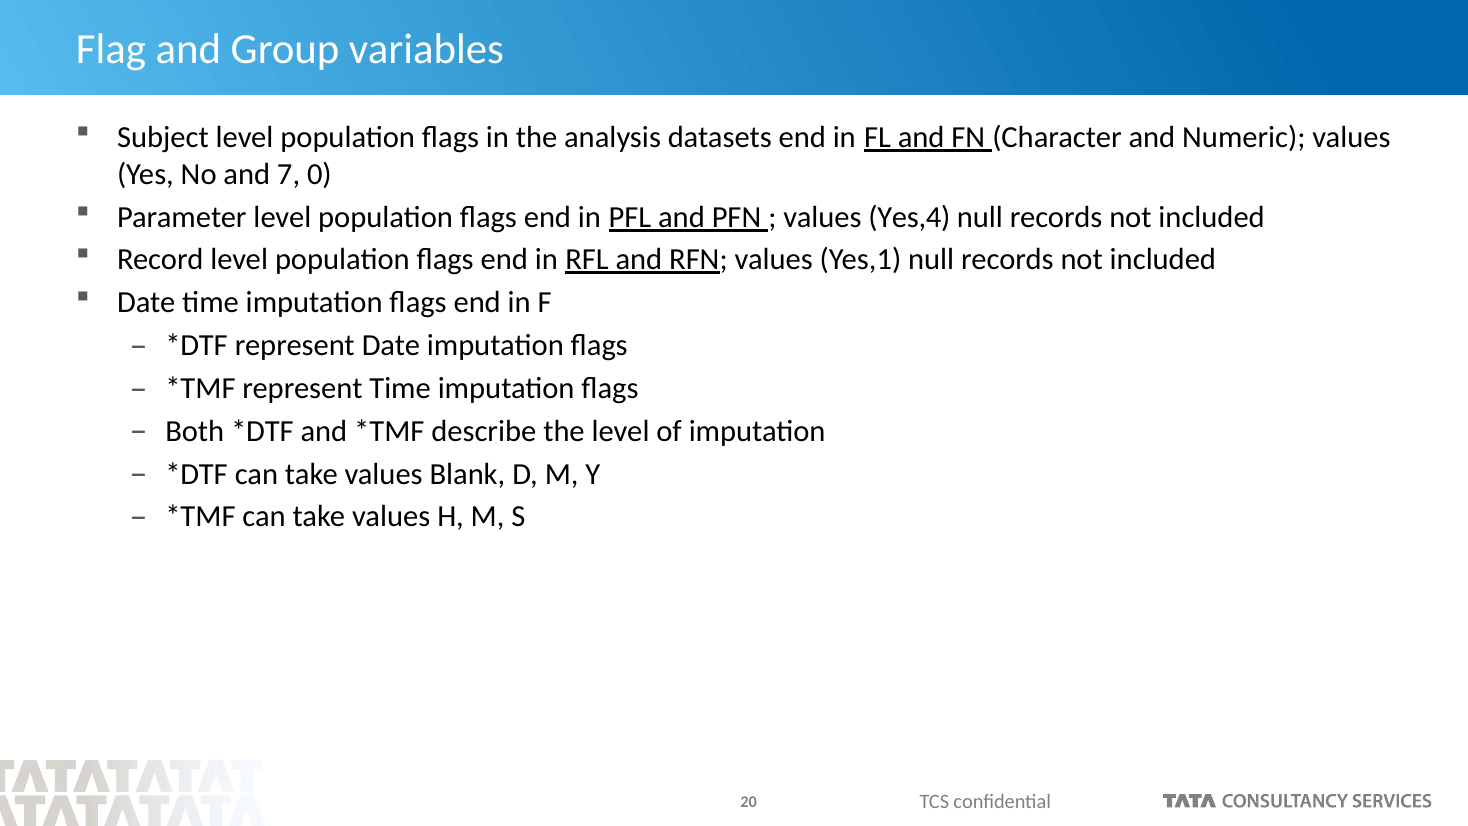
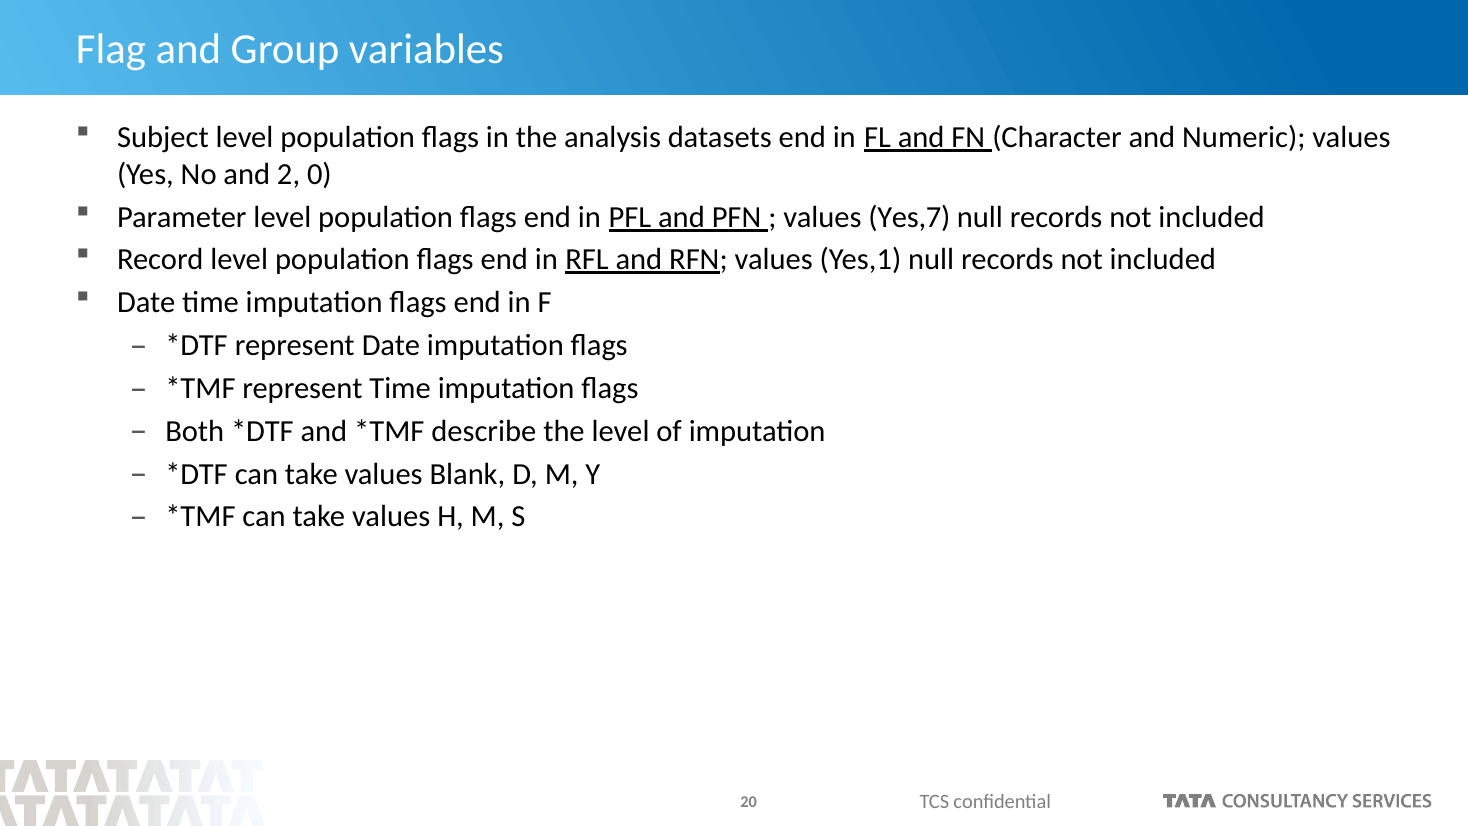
7: 7 -> 2 (289, 174)
Yes,4: Yes,4 -> Yes,7 (909, 217)
